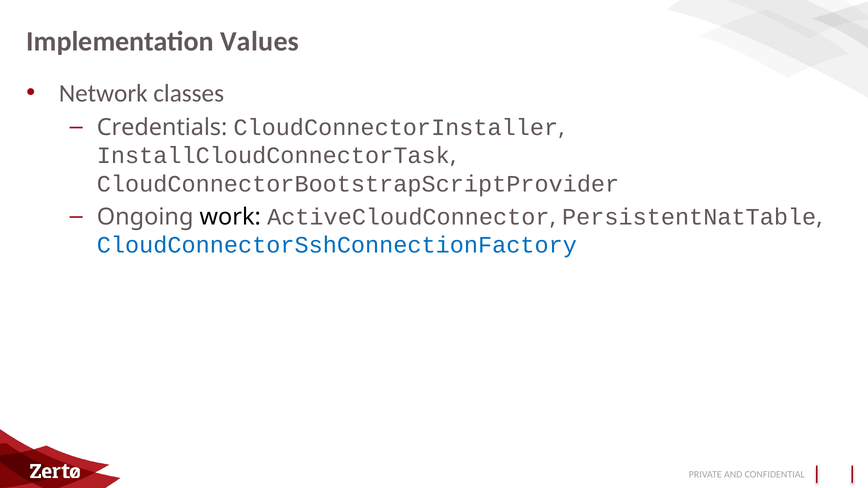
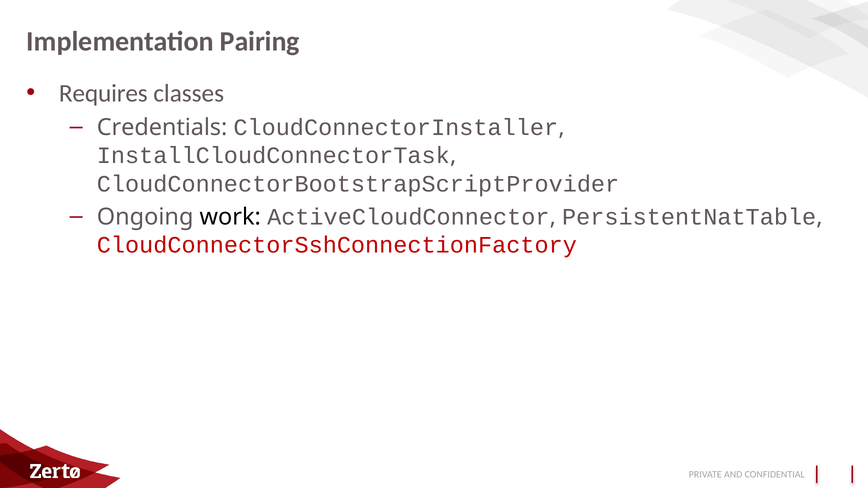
Values: Values -> Pairing (260, 42)
Network: Network -> Requires (103, 94)
CloudConnectorSshConnectionFactory colour: blue -> red (337, 245)
